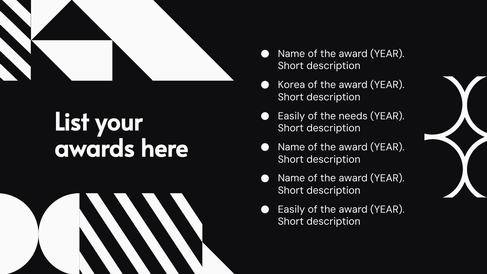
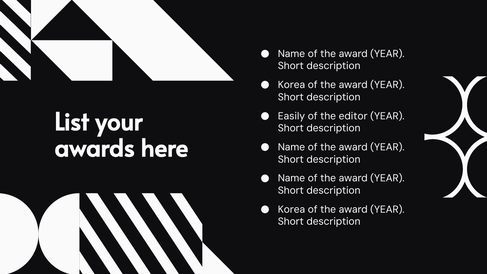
needs: needs -> editor (353, 116)
Easily: Easily -> Korea (291, 209)
